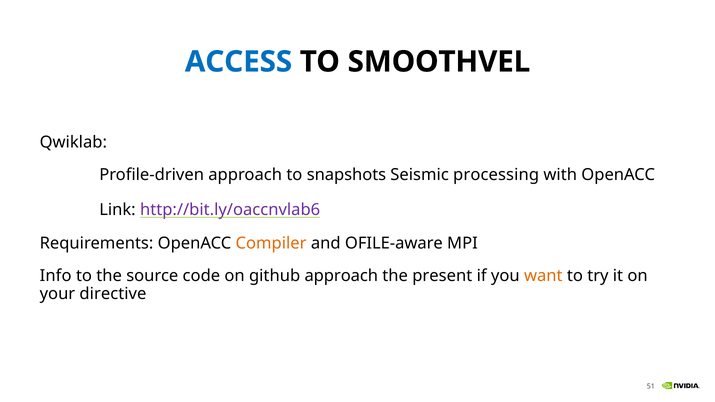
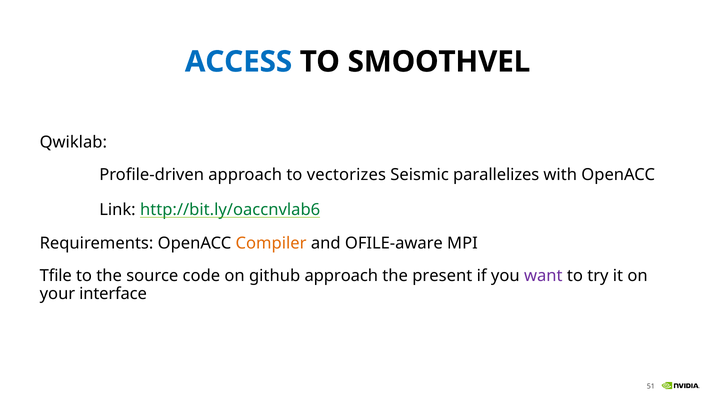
snapshots: snapshots -> vectorizes (346, 175)
processing: processing -> parallelizes (496, 175)
http://bit.ly/oaccnvlab6 colour: purple -> green (230, 210)
Info: Info -> Tfile (56, 276)
want colour: orange -> purple (543, 276)
directive: directive -> interface (113, 294)
